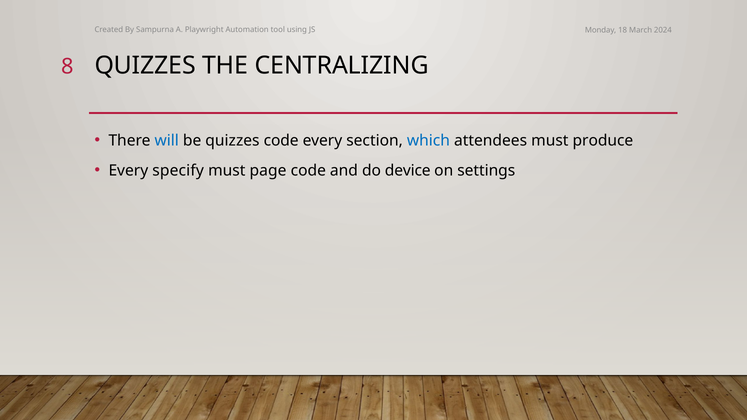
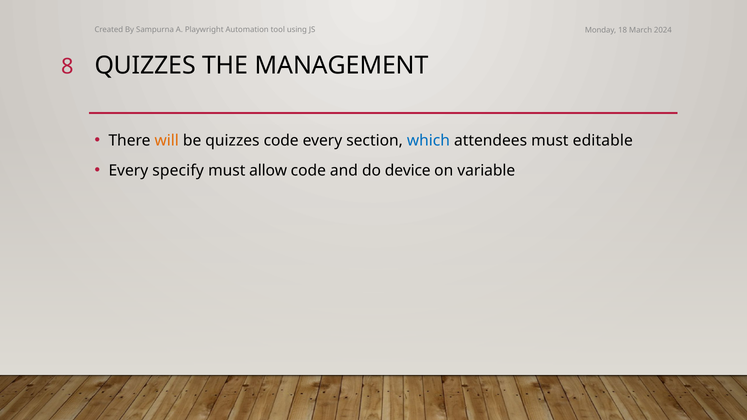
CENTRALIZING: CENTRALIZING -> MANAGEMENT (342, 65)
will colour: blue -> orange (167, 140)
produce: produce -> editable (603, 140)
page: page -> allow (268, 171)
settings: settings -> variable (486, 171)
